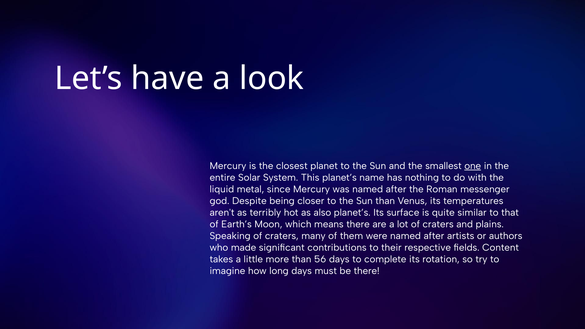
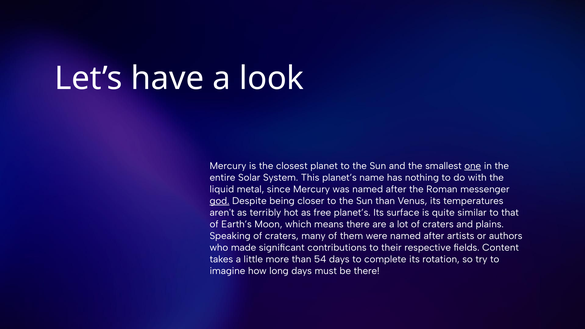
god underline: none -> present (220, 201)
also: also -> free (322, 213)
56: 56 -> 54 (320, 259)
